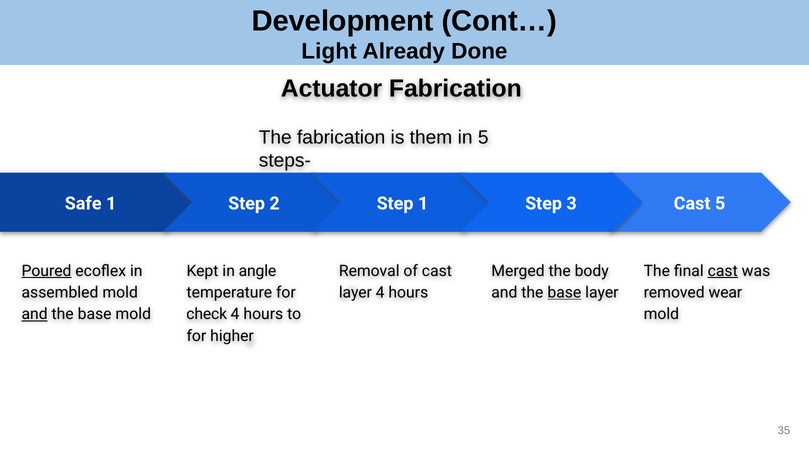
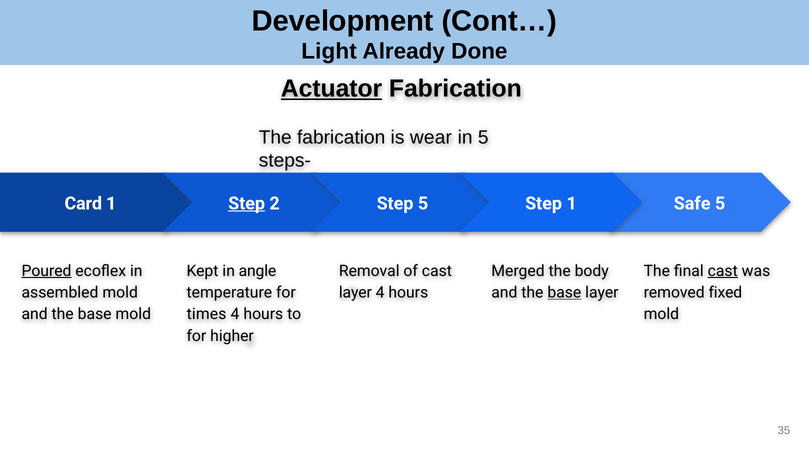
Actuator underline: none -> present (332, 89)
them: them -> wear (431, 137)
Safe: Safe -> Card (83, 203)
Step underline: none -> present (247, 203)
Step 1: 1 -> 5 (423, 203)
Step 3: 3 -> 1 (572, 203)
Cast: Cast -> Safe (692, 203)
wear: wear -> fixed (725, 293)
and underline: present -> none (35, 314)
check: check -> times (207, 314)
